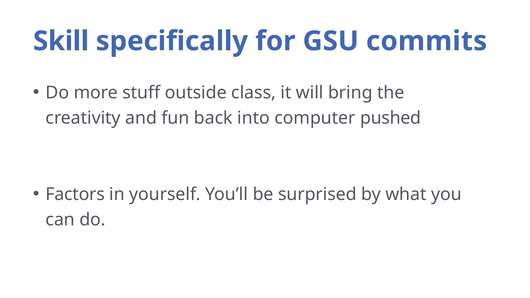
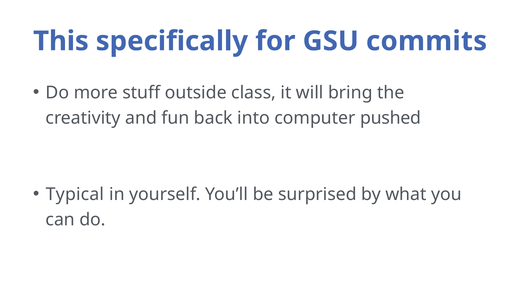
Skill: Skill -> This (61, 41)
Factors: Factors -> Typical (75, 194)
